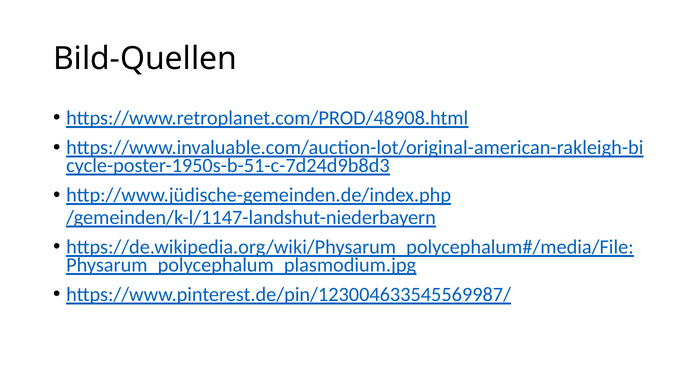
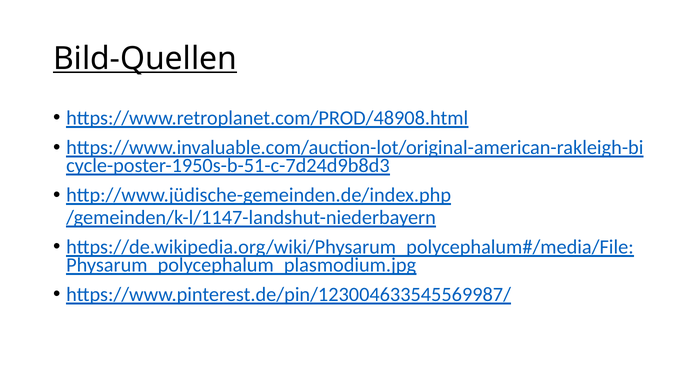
Bild-Quellen underline: none -> present (145, 59)
